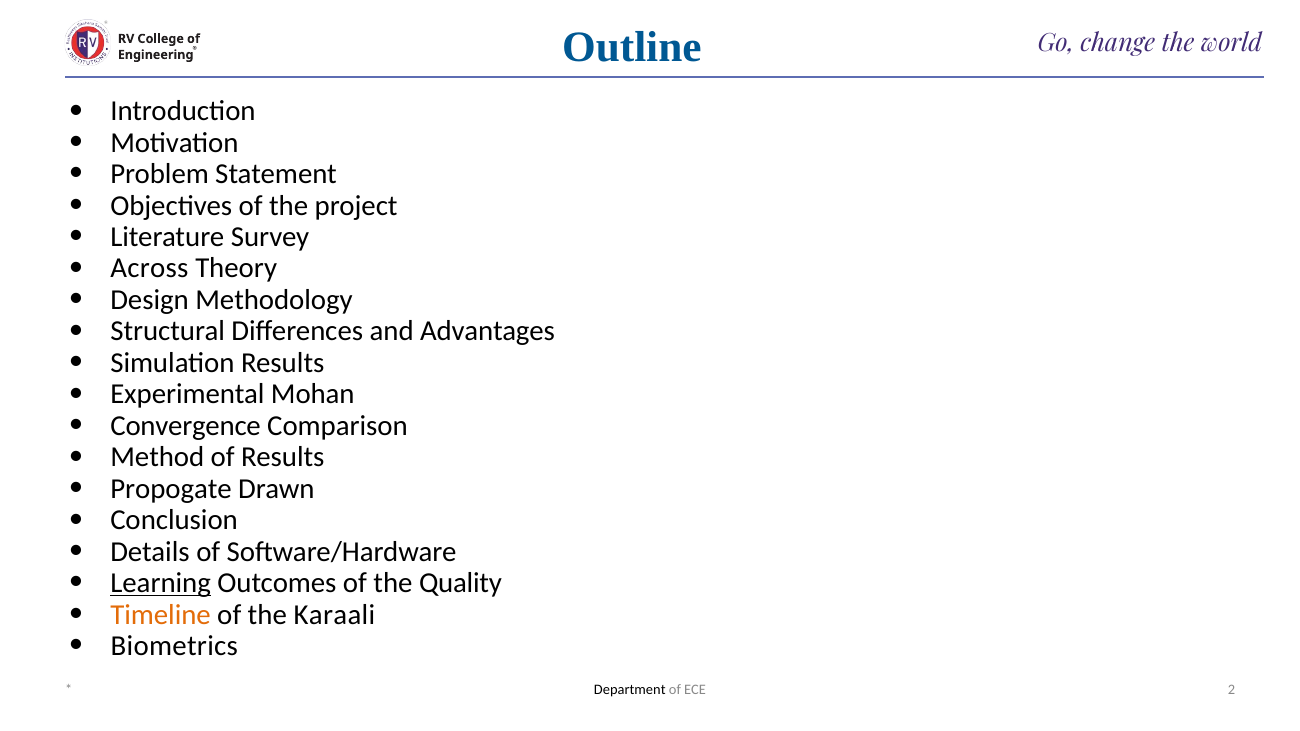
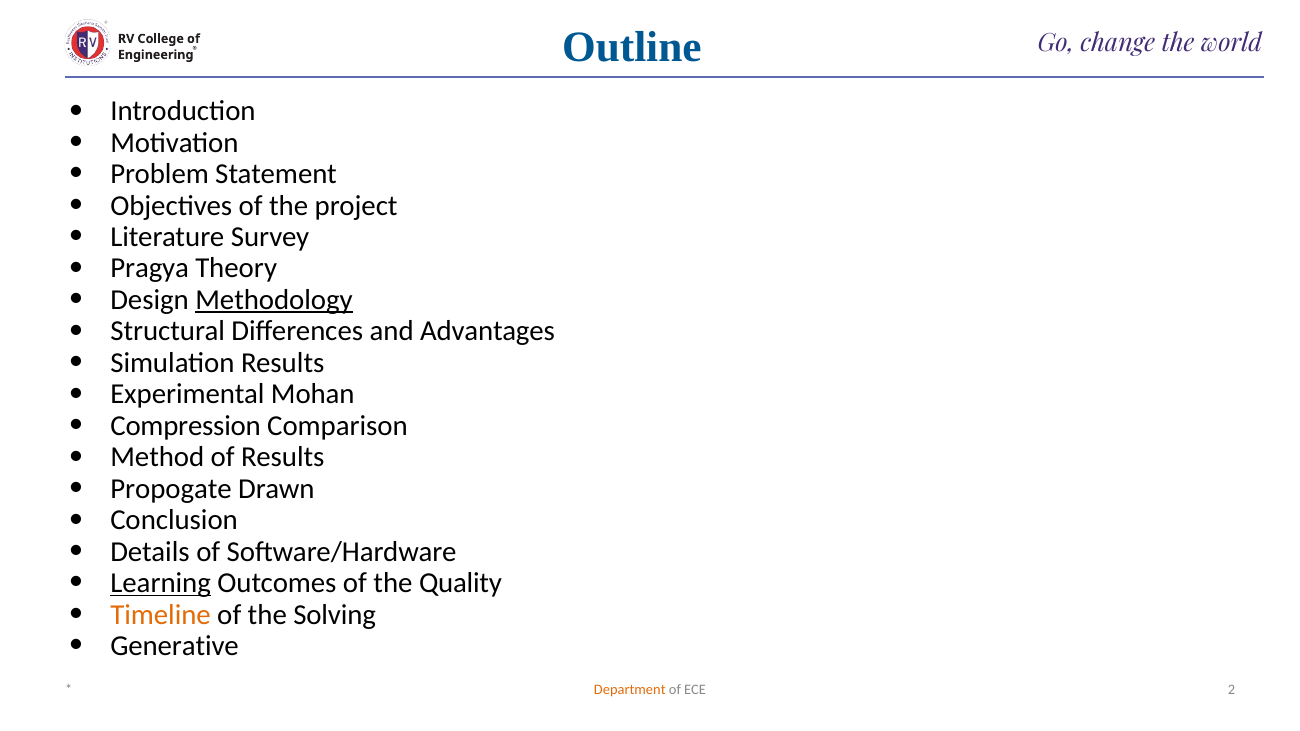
Across: Across -> Pragya (150, 269)
Methodology underline: none -> present (274, 300)
Convergence: Convergence -> Compression (186, 426)
Karaali: Karaali -> Solving (335, 615)
Biometrics: Biometrics -> Generative (175, 646)
Department colour: black -> orange (630, 690)
